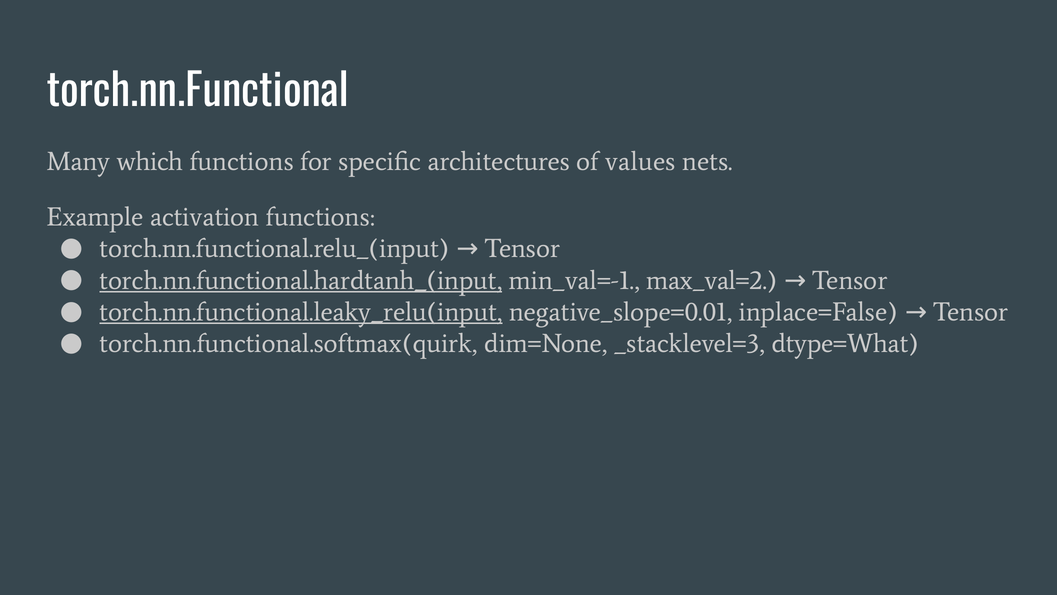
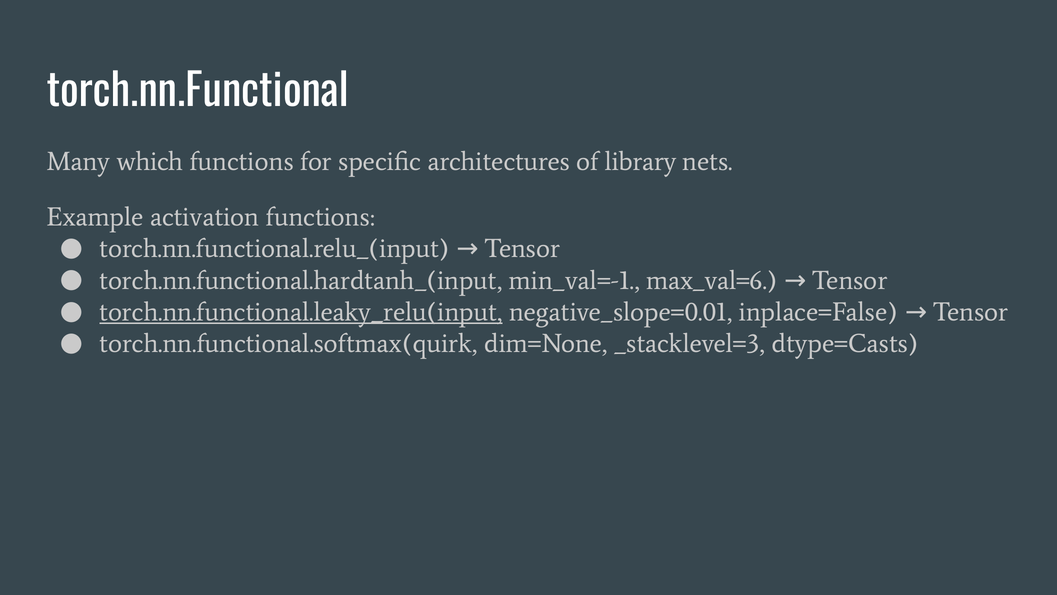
values: values -> library (641, 161)
torch.nn.functional.hardtanh_(input underline: present -> none (301, 280)
max_val=2: max_val=2 -> max_val=6 (712, 280)
dtype=What: dtype=What -> dtype=Casts (845, 344)
